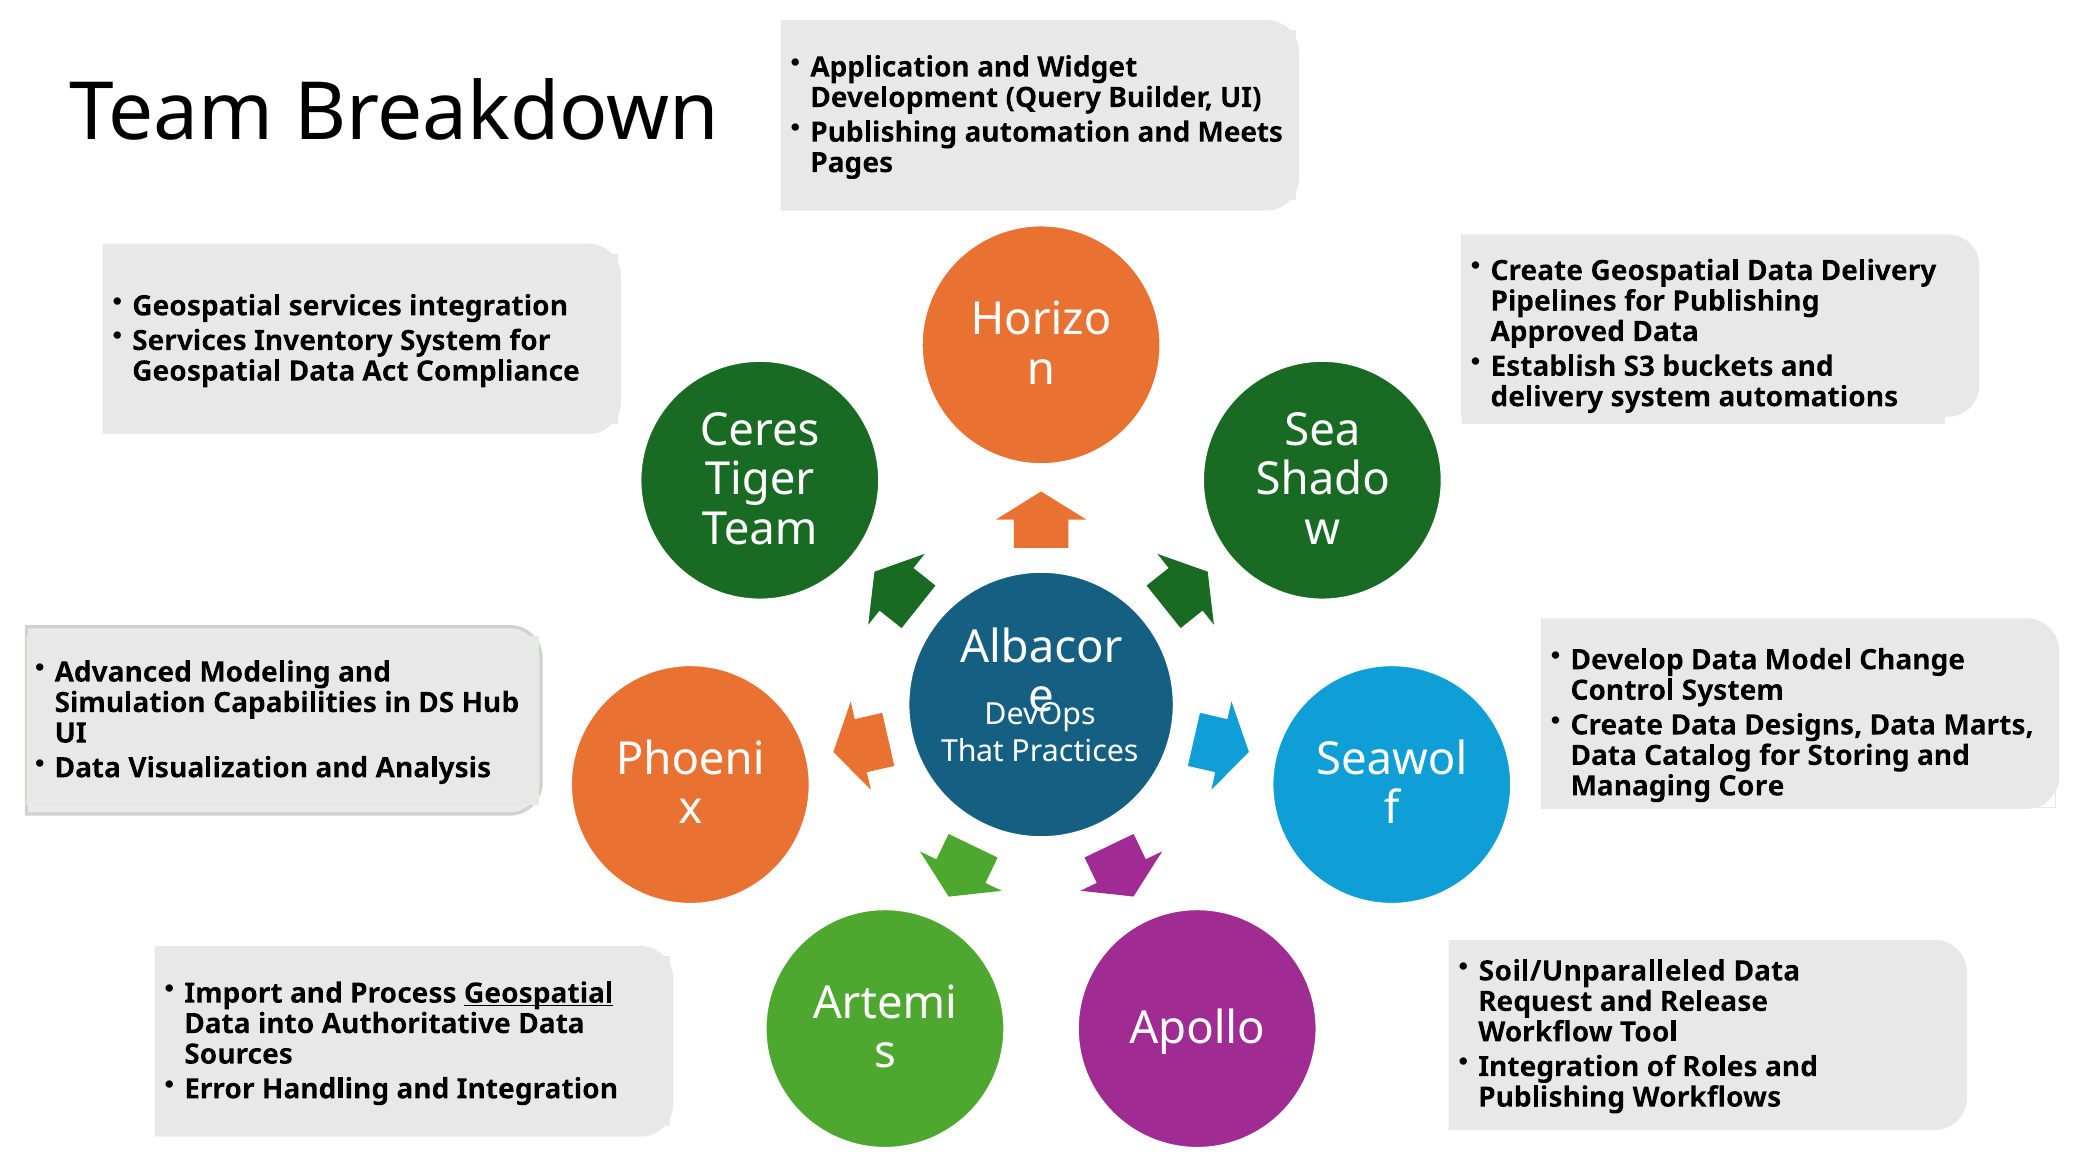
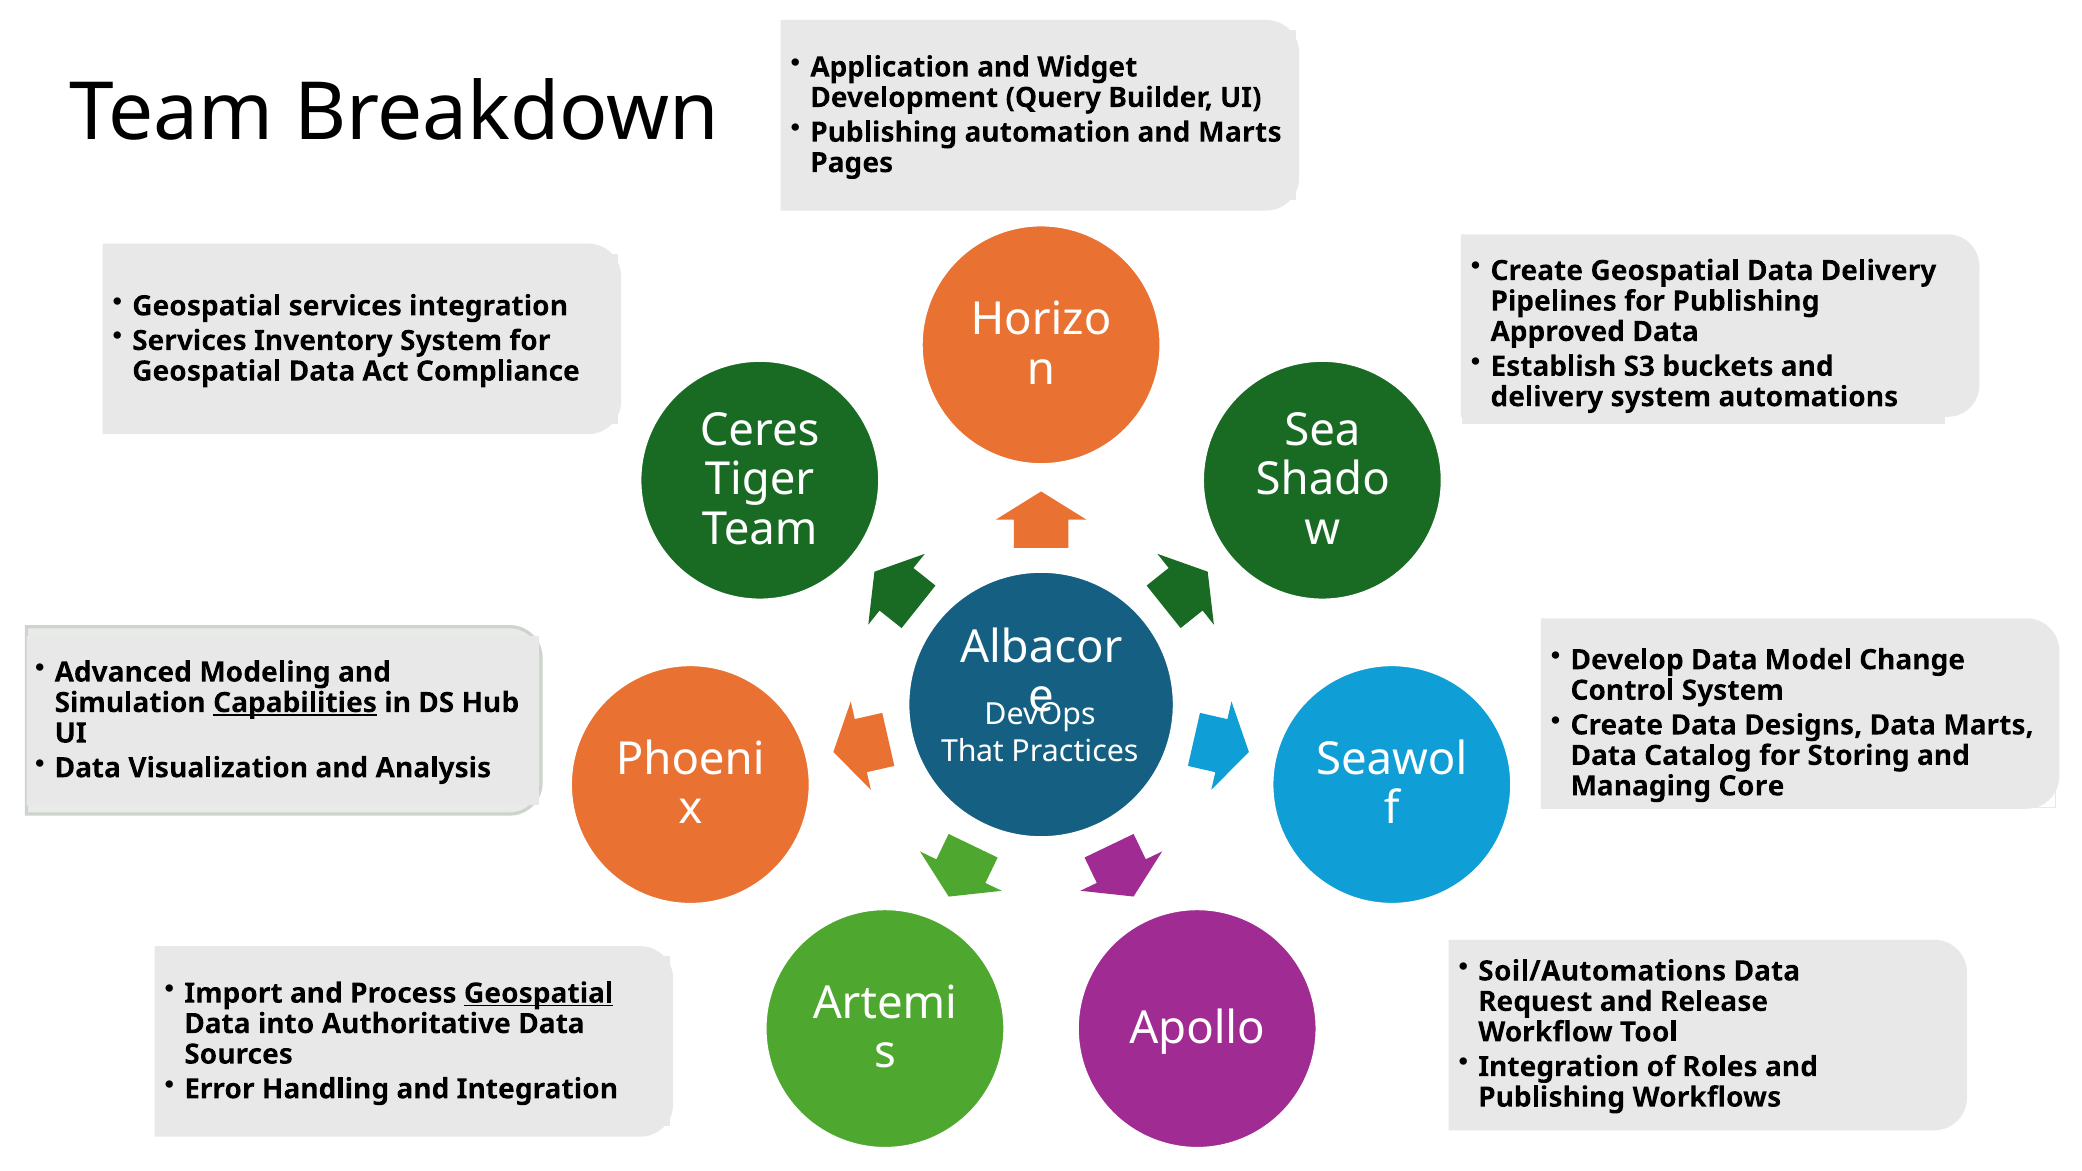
and Meets: Meets -> Marts (1240, 132)
Capabilities underline: none -> present (295, 703)
Soil/Unparalleled: Soil/Unparalleled -> Soil/Automations (1602, 971)
